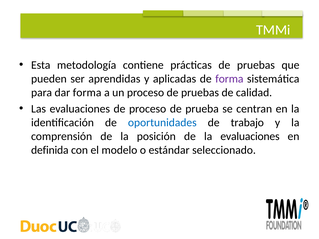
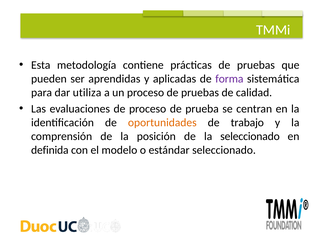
dar forma: forma -> utiliza (87, 93)
oportunidades colour: blue -> orange (162, 123)
la evaluaciones: evaluaciones -> seleccionado (250, 137)
